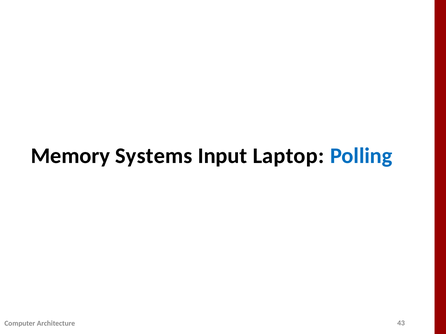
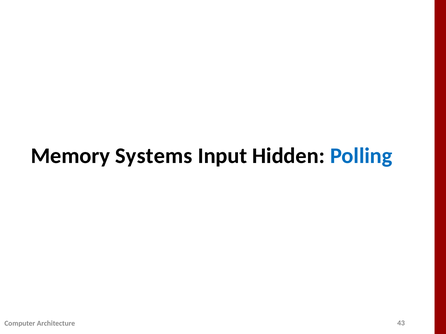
Laptop: Laptop -> Hidden (289, 156)
